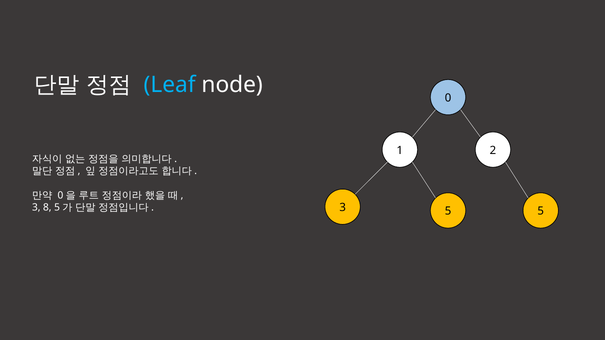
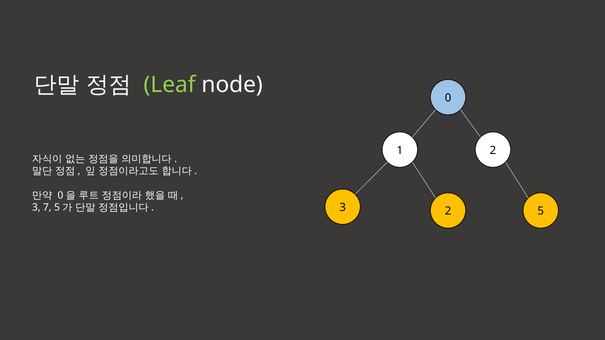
Leaf colour: light blue -> light green (170, 85)
3 5: 5 -> 2 (448, 211)
8: 8 -> 7 (47, 208)
